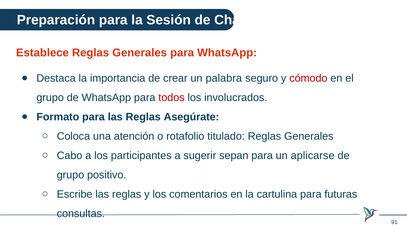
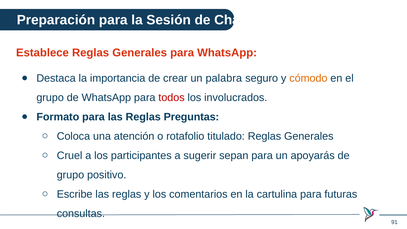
cómodo colour: red -> orange (308, 78)
Asegúrate: Asegúrate -> Preguntas (191, 117)
Cabo: Cabo -> Cruel (70, 155)
aplicarse: aplicarse -> apoyarás (313, 155)
